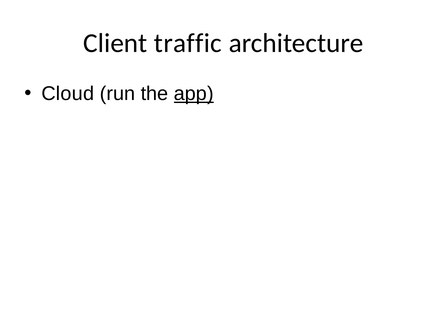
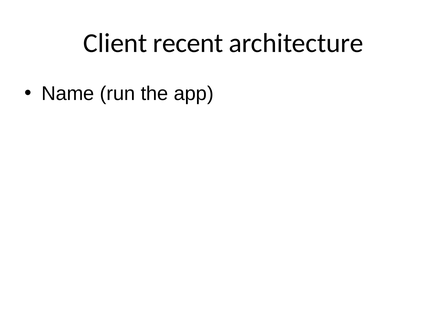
traffic: traffic -> recent (188, 43)
Cloud: Cloud -> Name (68, 94)
app underline: present -> none (194, 94)
